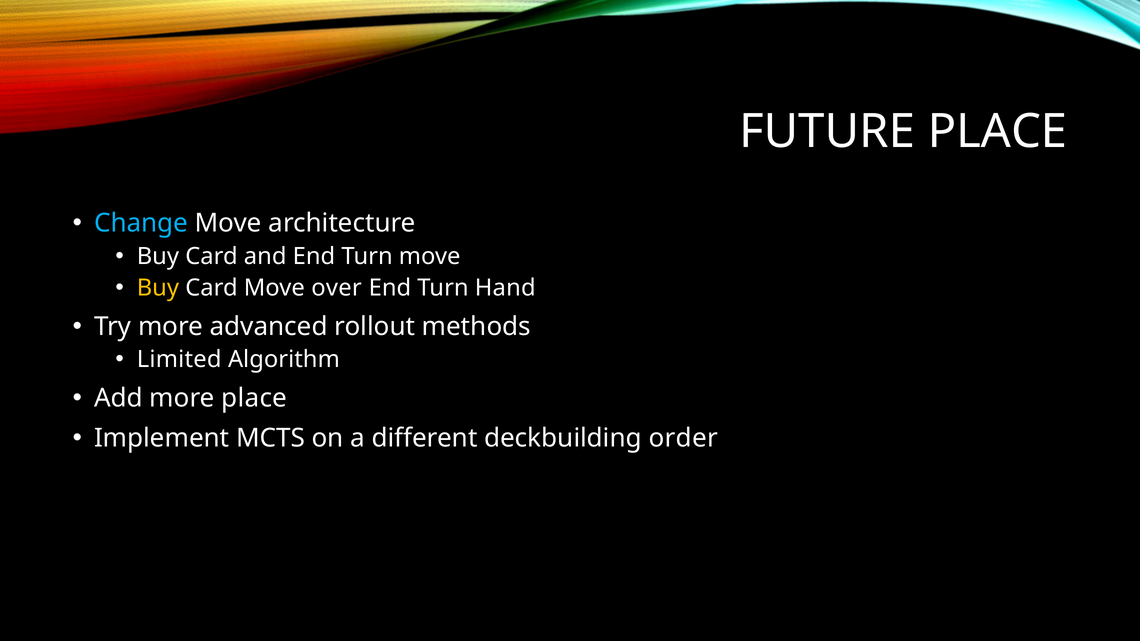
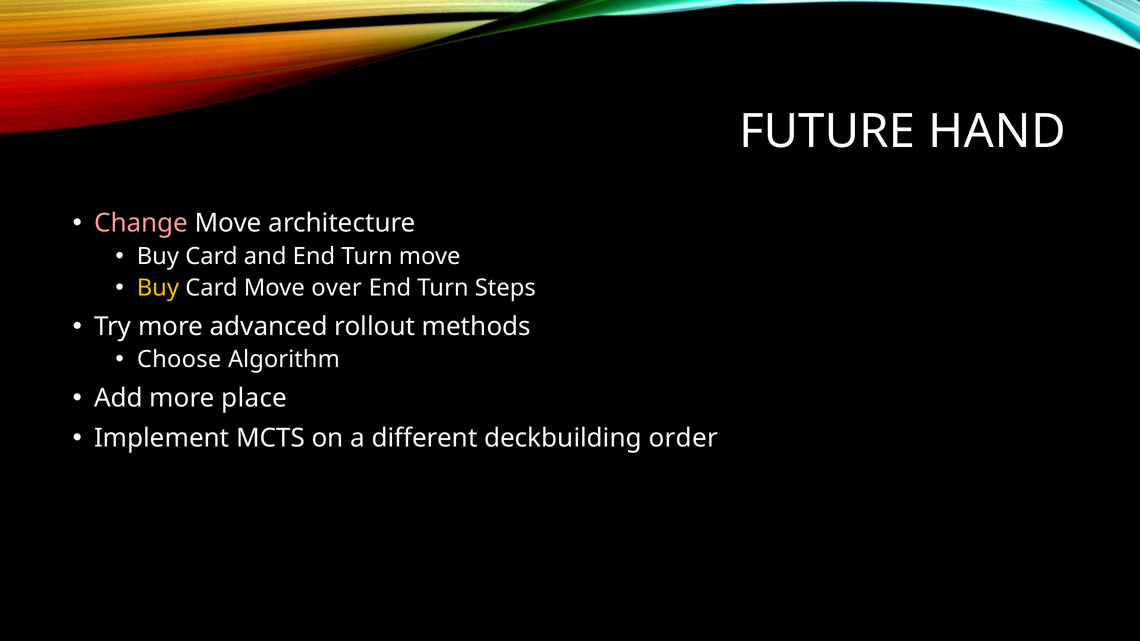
FUTURE PLACE: PLACE -> HAND (997, 132)
Change colour: light blue -> pink (141, 223)
Hand: Hand -> Steps (505, 288)
Limited: Limited -> Choose (179, 360)
